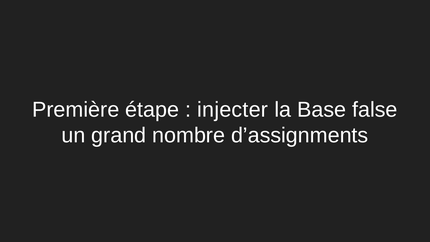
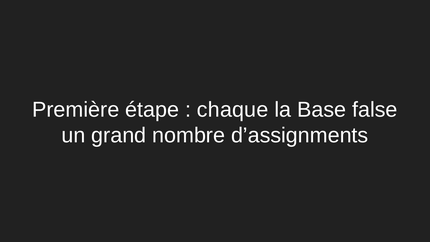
injecter: injecter -> chaque (233, 110)
